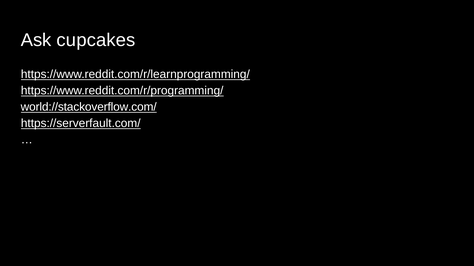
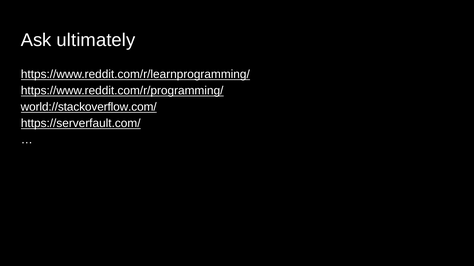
cupcakes: cupcakes -> ultimately (96, 40)
